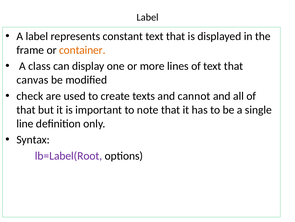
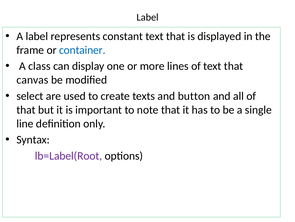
container colour: orange -> blue (82, 50)
check: check -> select (30, 96)
cannot: cannot -> button (194, 96)
